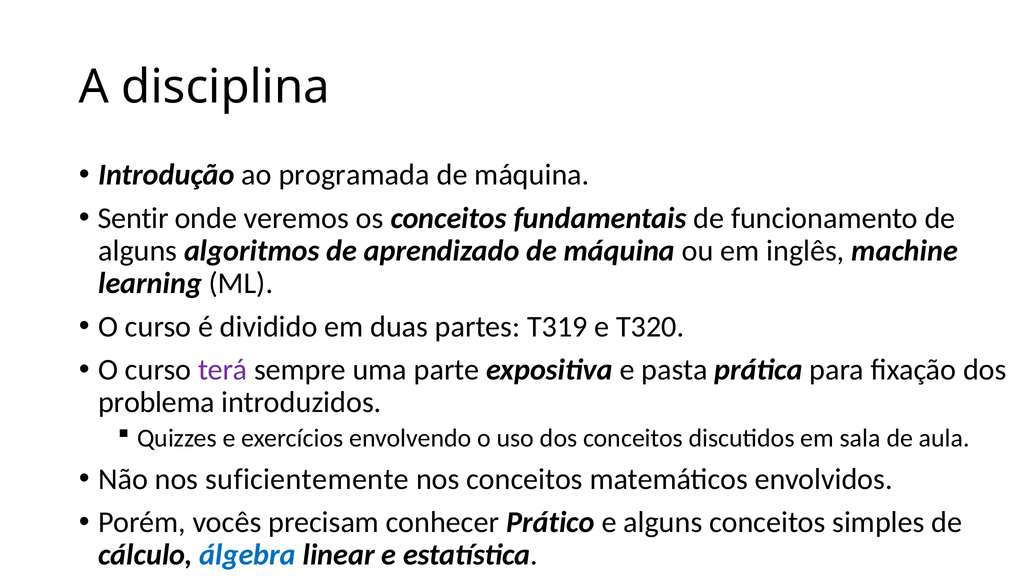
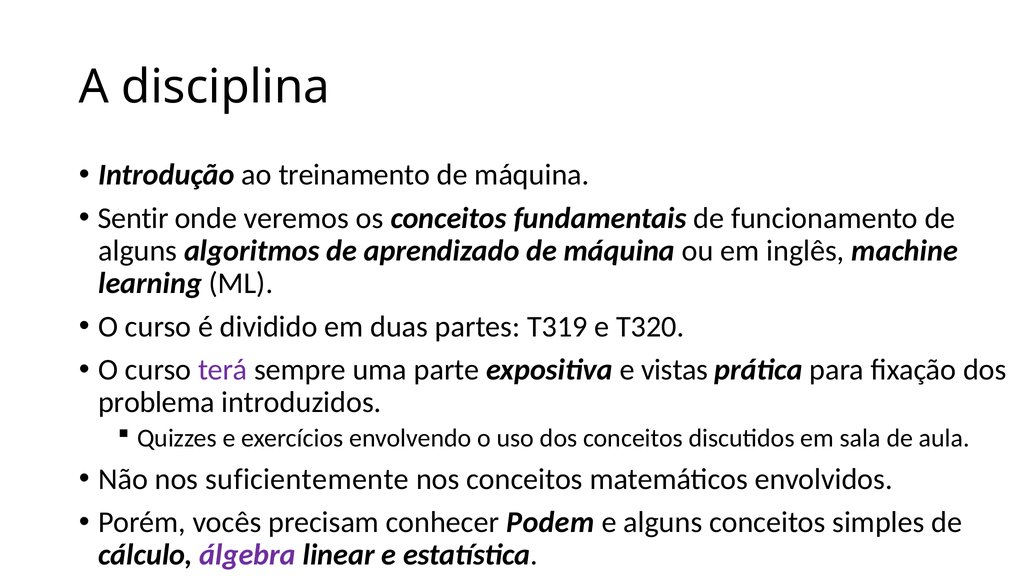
programada: programada -> treinamento (354, 175)
pasta: pasta -> vistas (675, 370)
Prático: Prático -> Podem (550, 523)
álgebra colour: blue -> purple (248, 555)
